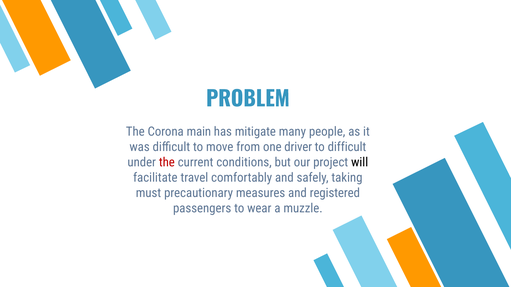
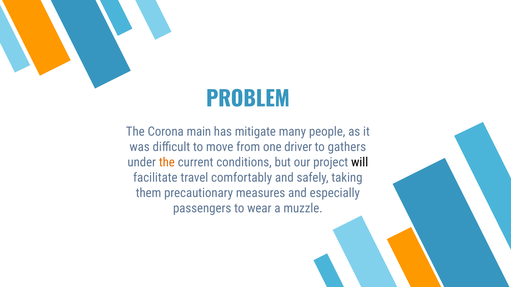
to difficult: difficult -> gathers (347, 147)
the colour: red -> orange (167, 163)
must: must -> them (148, 193)
registered: registered -> especially (335, 193)
